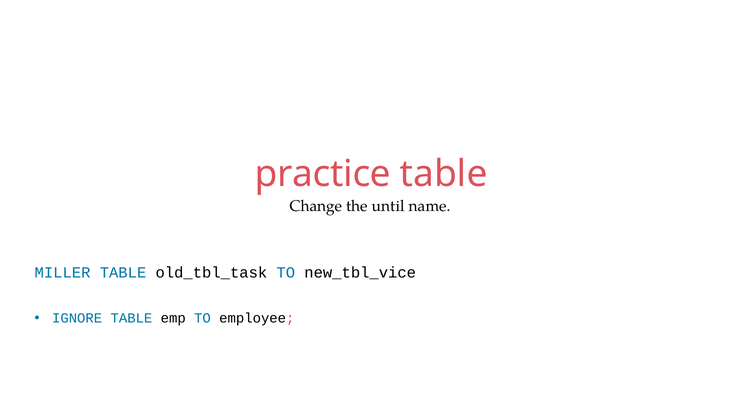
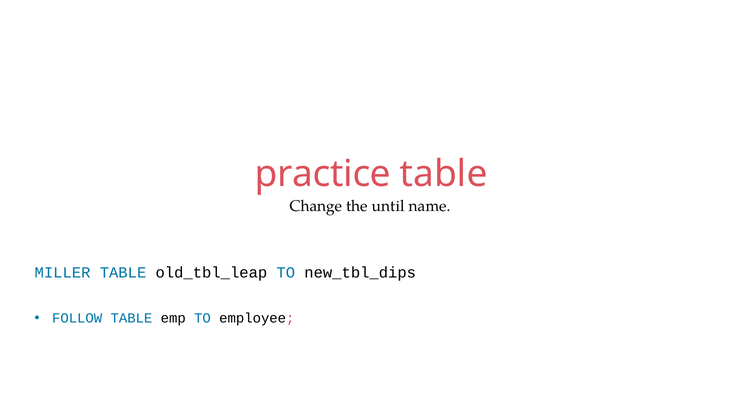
old_tbl_task: old_tbl_task -> old_tbl_leap (211, 272)
new_tbl_vice: new_tbl_vice -> new_tbl_dips (360, 272)
IGNORE: IGNORE -> FOLLOW (77, 318)
